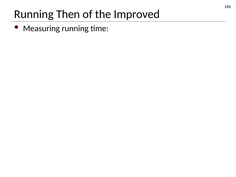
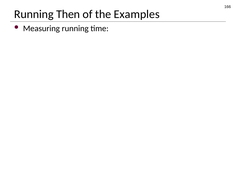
Improved: Improved -> Examples (137, 14)
